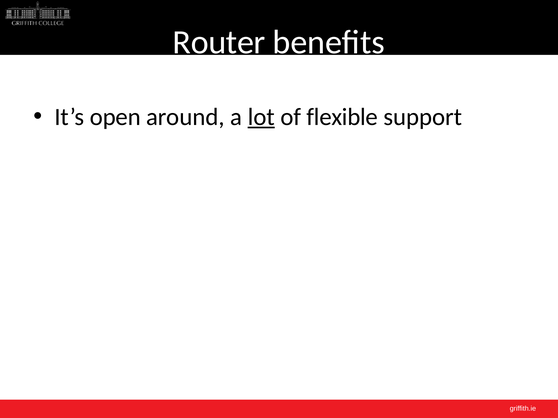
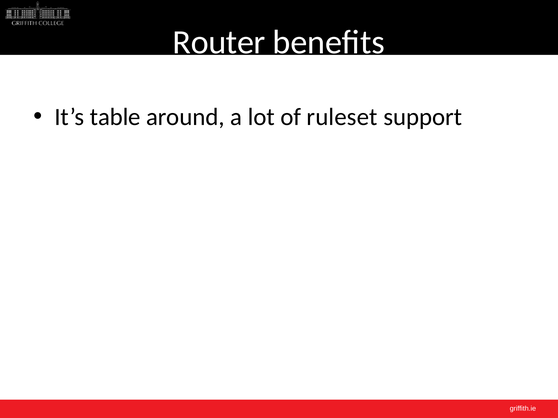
open: open -> table (115, 117)
lot underline: present -> none (261, 117)
flexible: flexible -> ruleset (342, 117)
